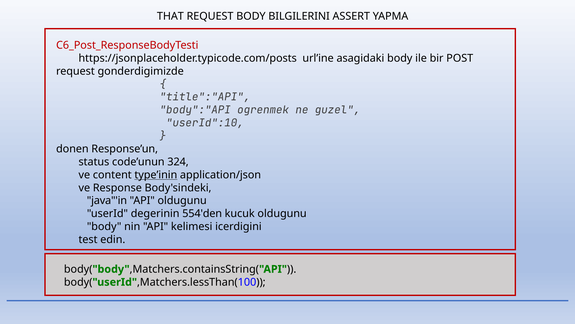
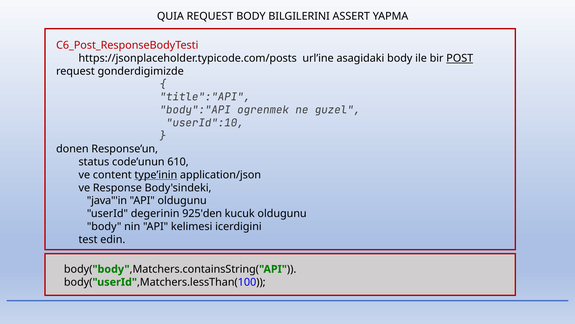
THAT: THAT -> QUIA (170, 16)
POST underline: none -> present (460, 58)
324: 324 -> 610 (178, 162)
554'den: 554'den -> 925'den (202, 213)
